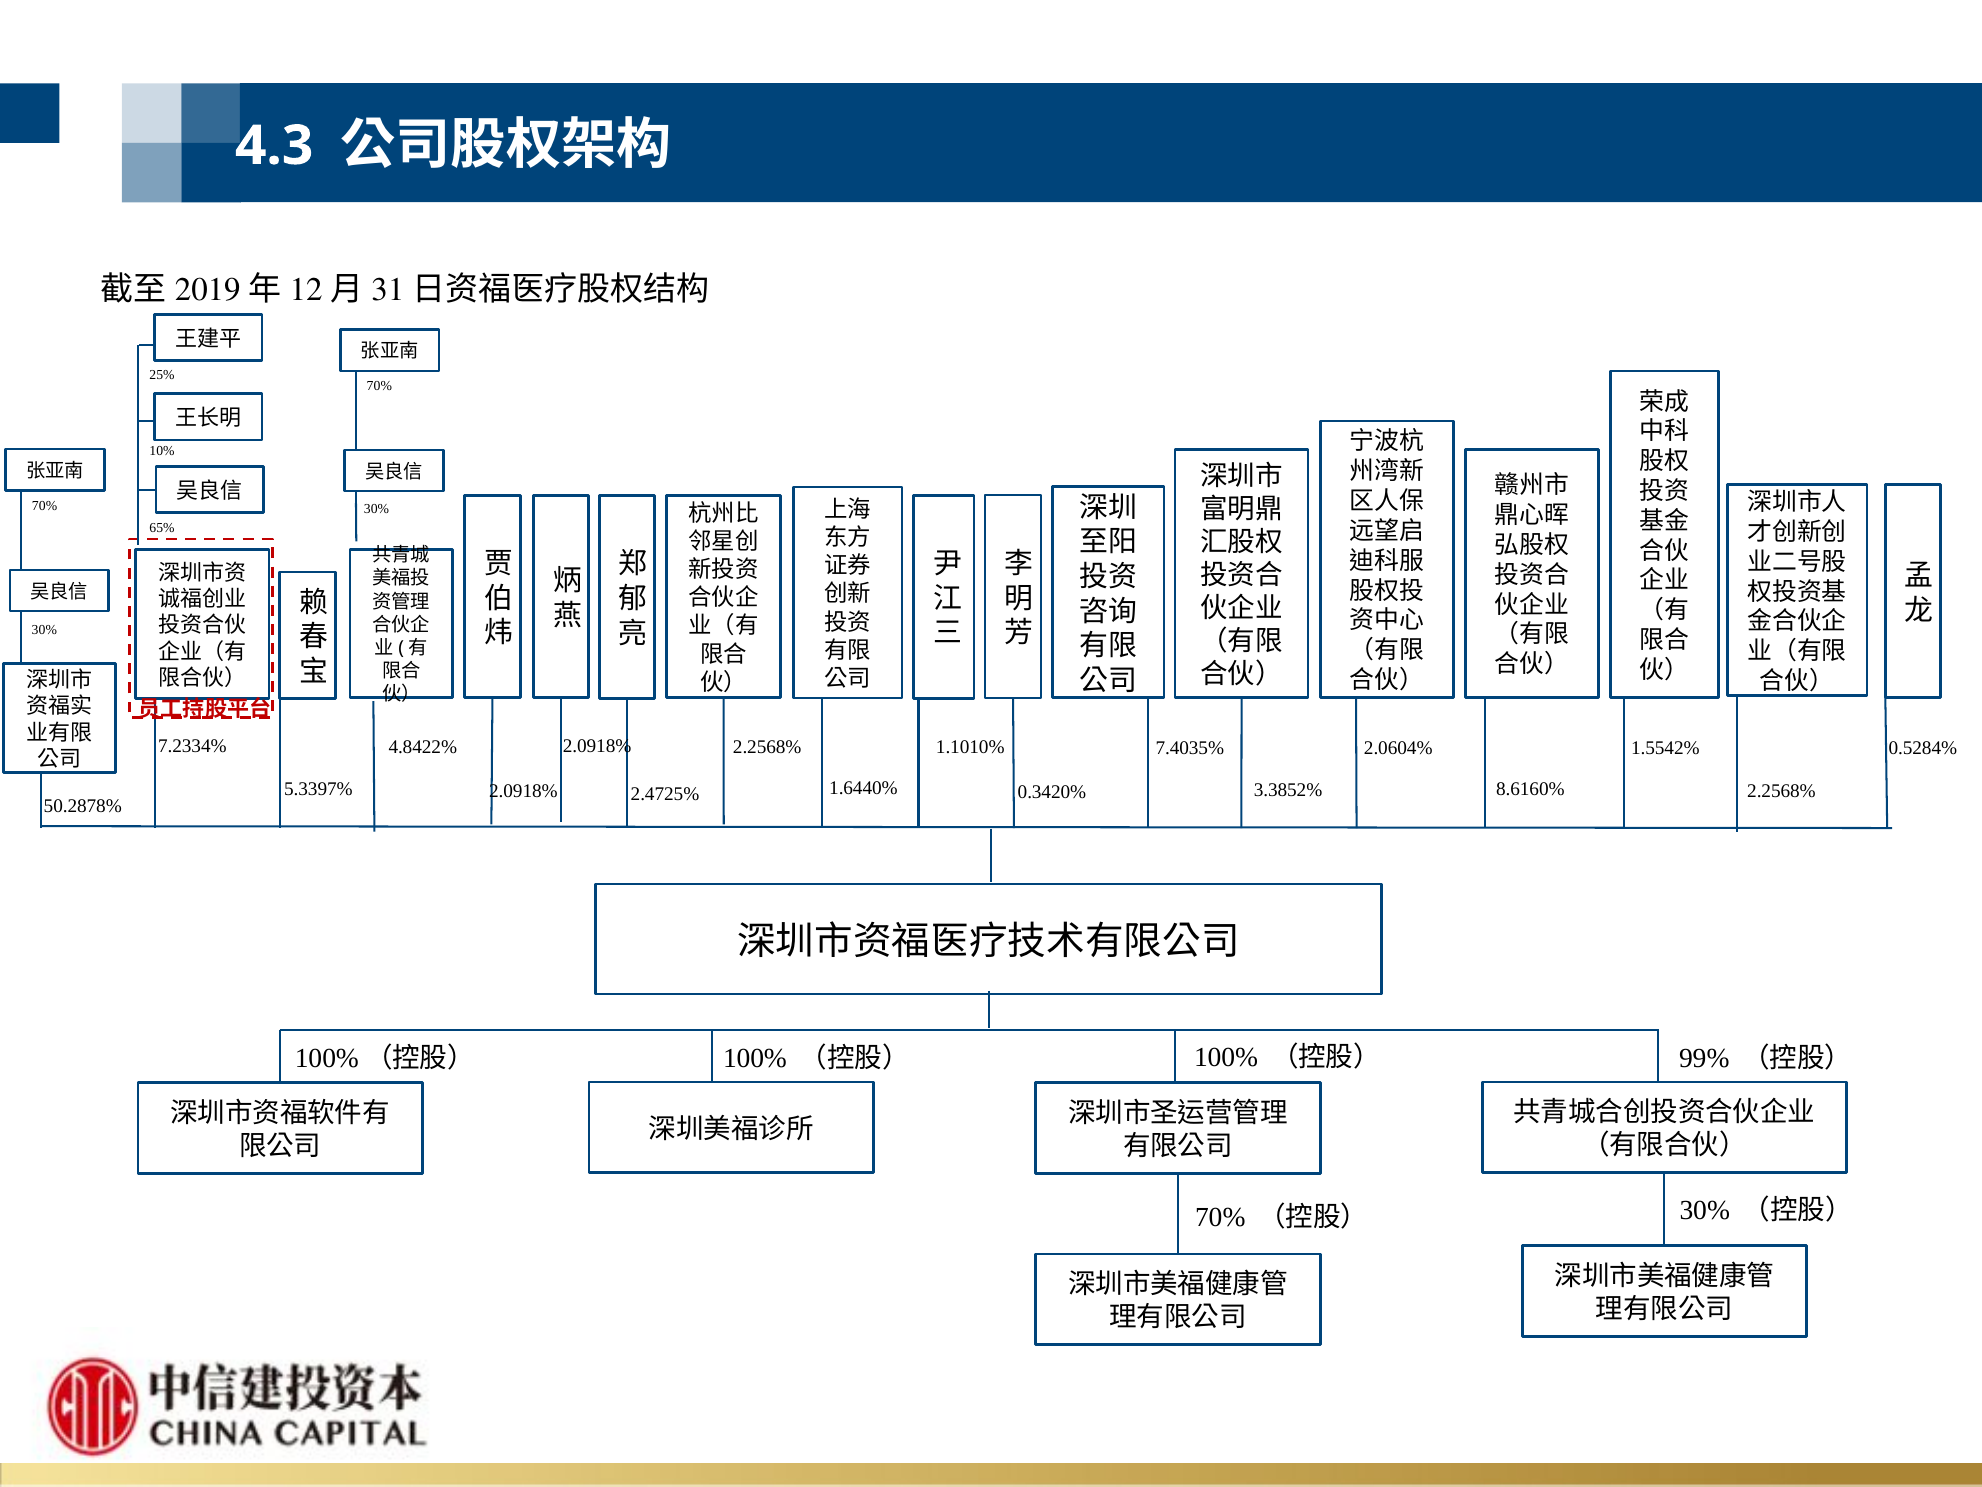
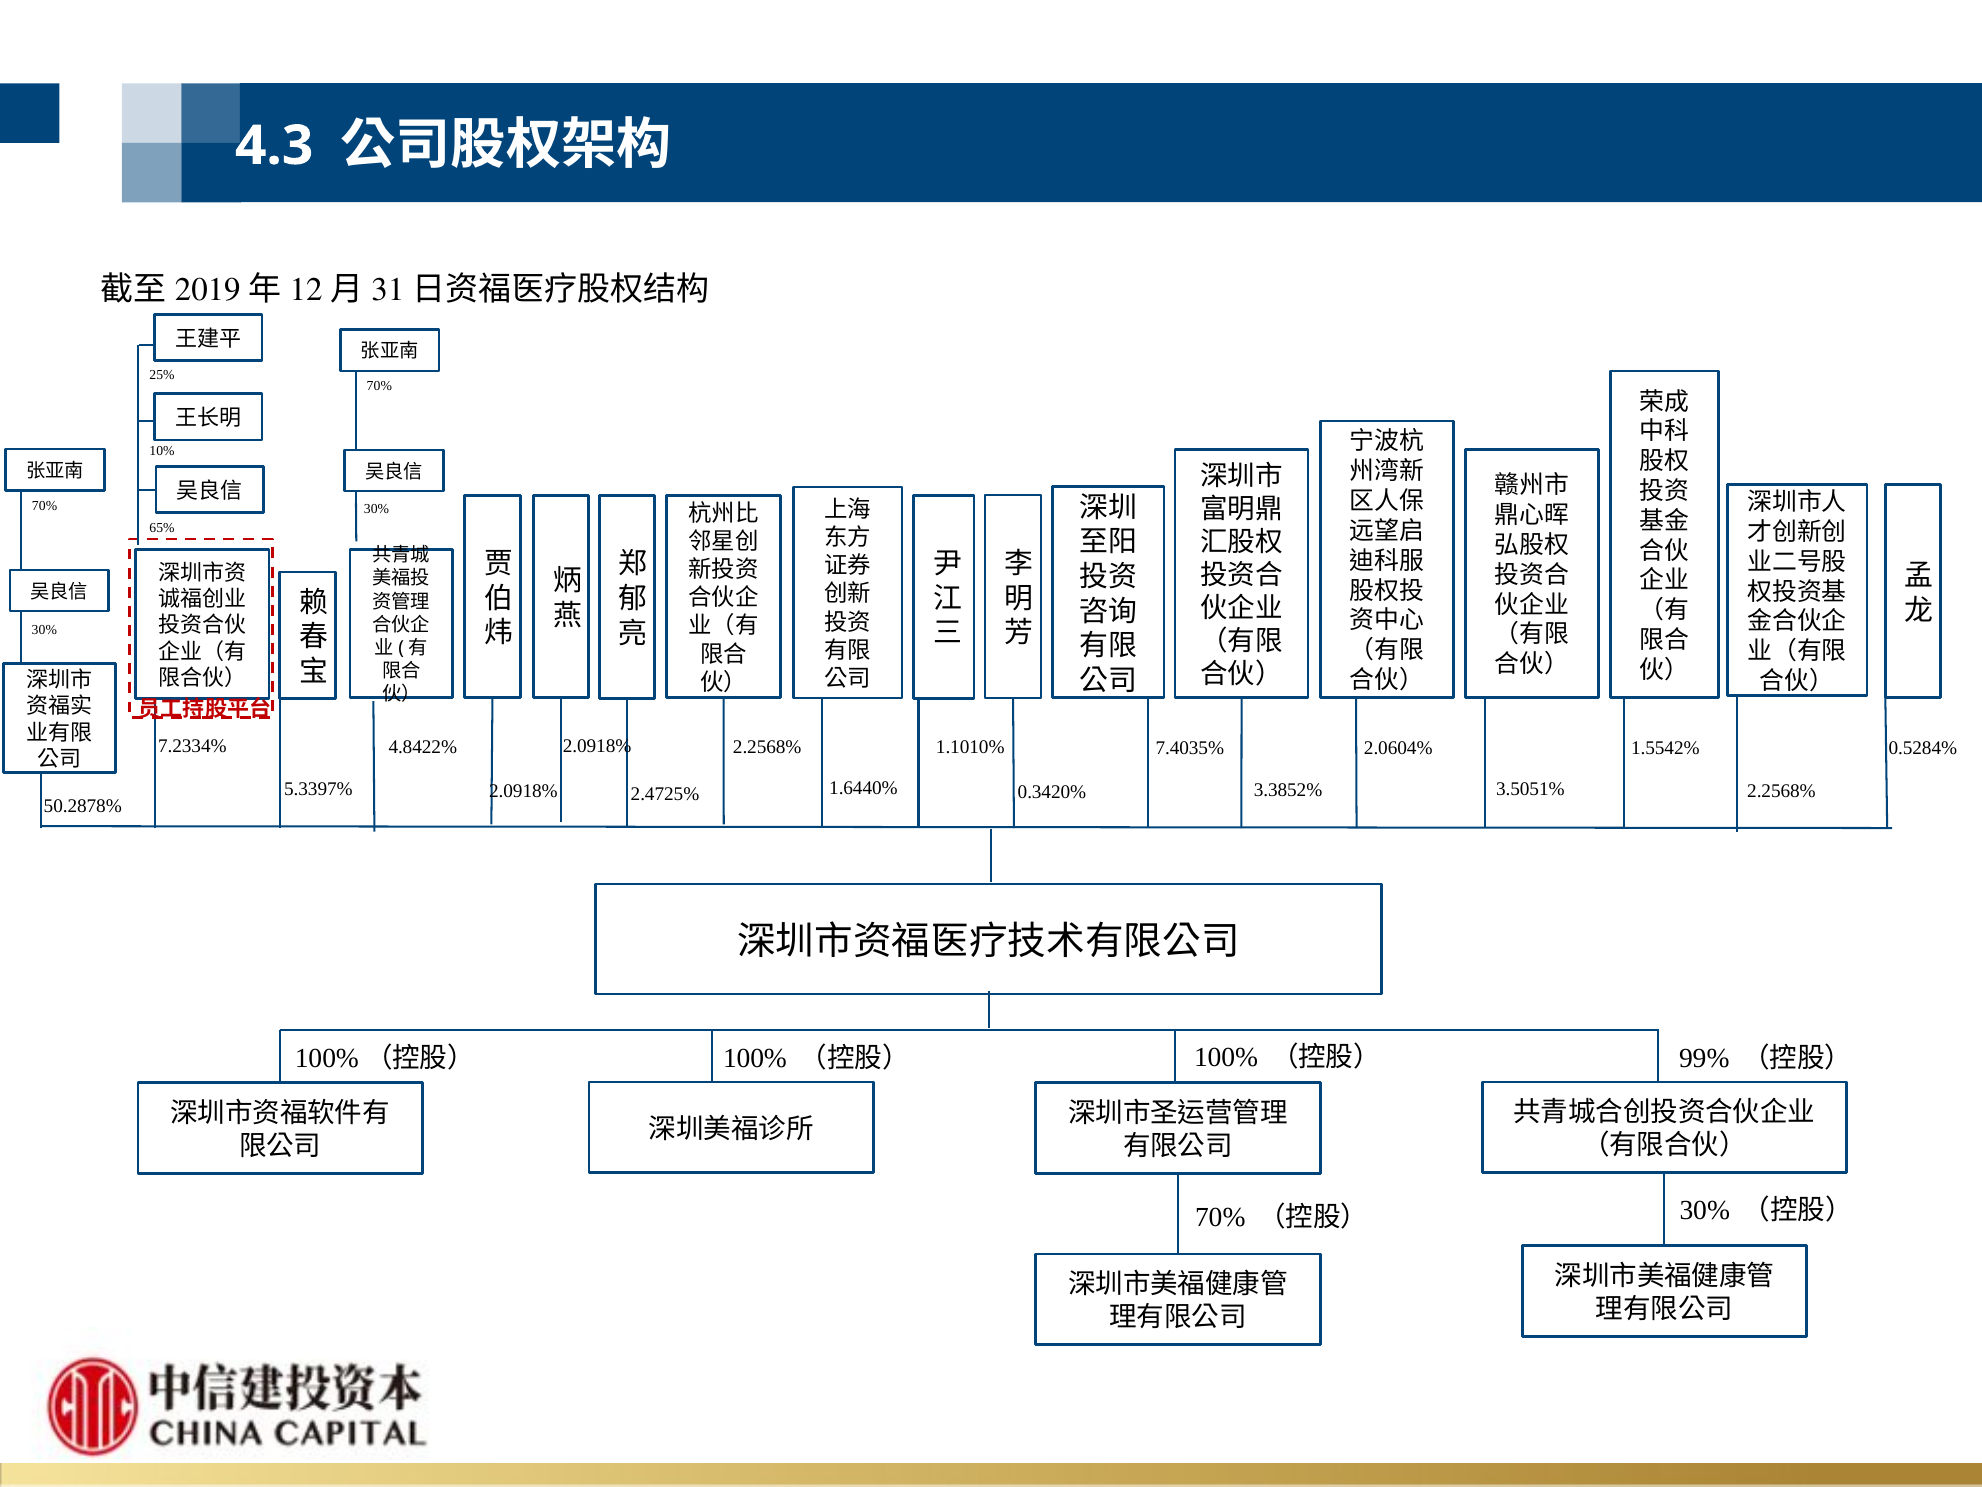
8.6160%: 8.6160% -> 3.5051% (1530, 789)
